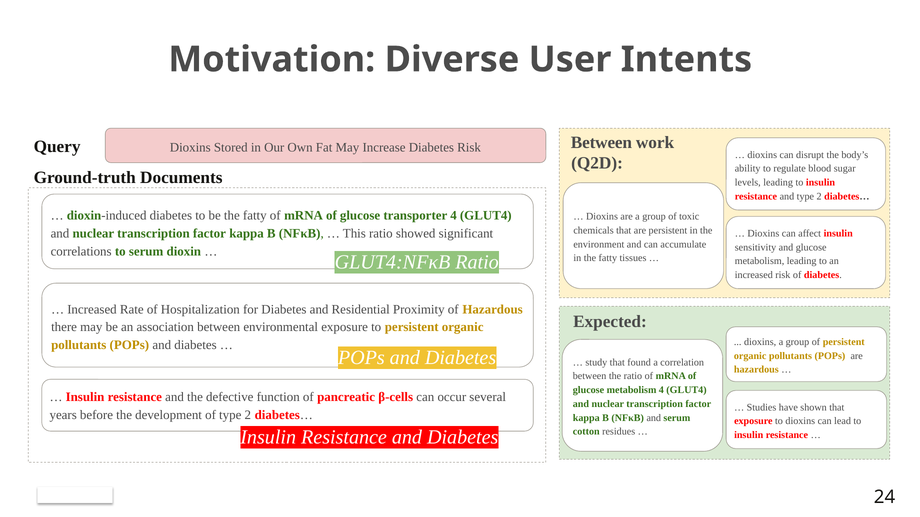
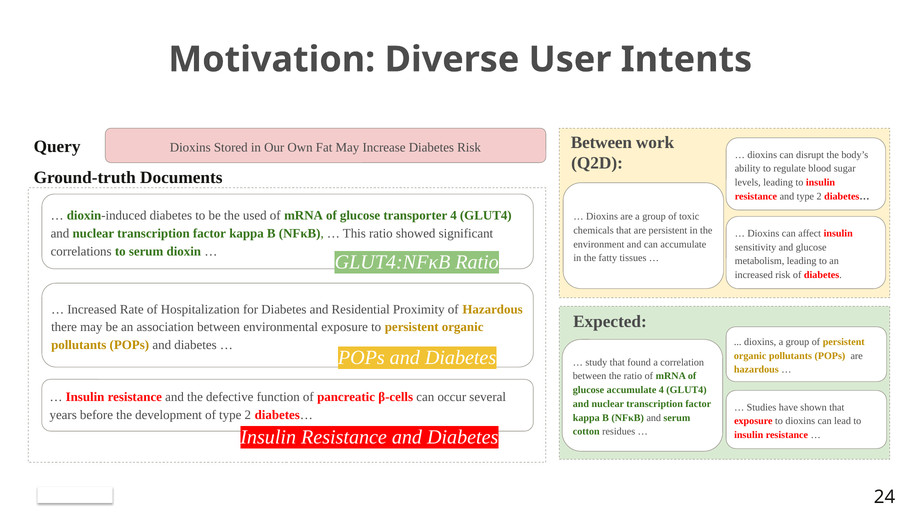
be the fatty: fatty -> used (255, 216)
metabolism: metabolism -> accumulate (632, 390)
